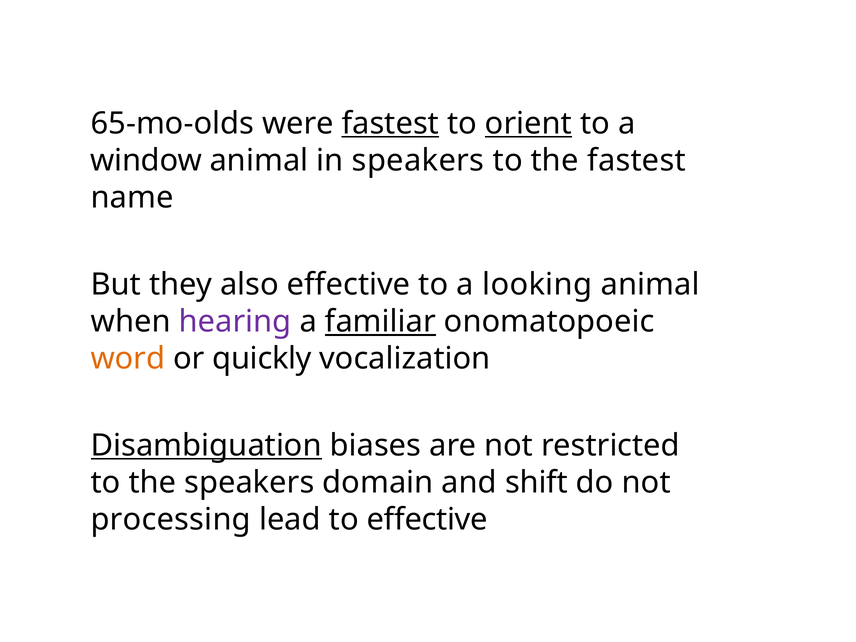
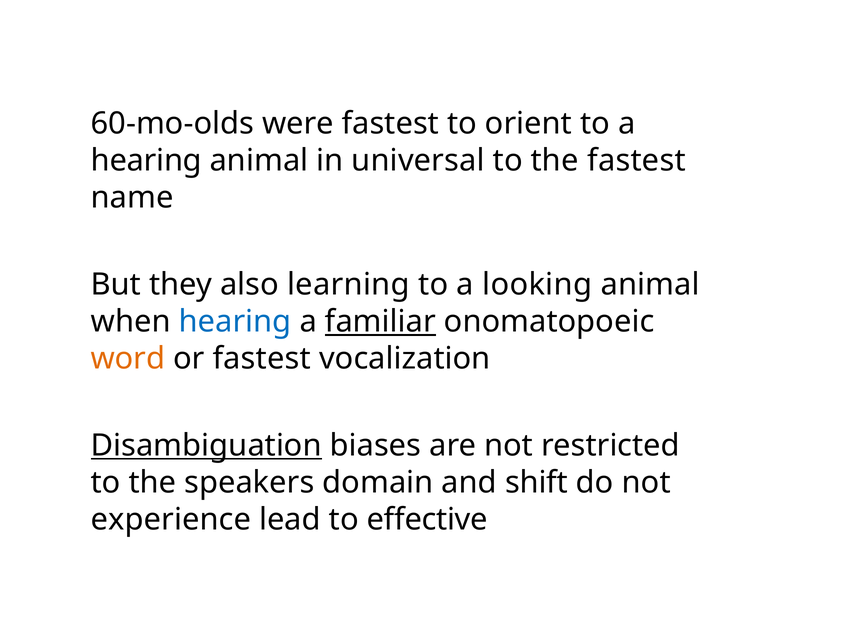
65-mo-olds: 65-mo-olds -> 60-mo-olds (172, 123)
fastest underline: present -> none (390, 123)
orient underline: present -> none (529, 123)
window: window -> hearing (146, 161)
in speakers: speakers -> universal (418, 161)
also effective: effective -> learning (348, 284)
hearing colour: purple -> blue (235, 322)
or quickly: quickly -> fastest (262, 359)
processing: processing -> experience (171, 520)
